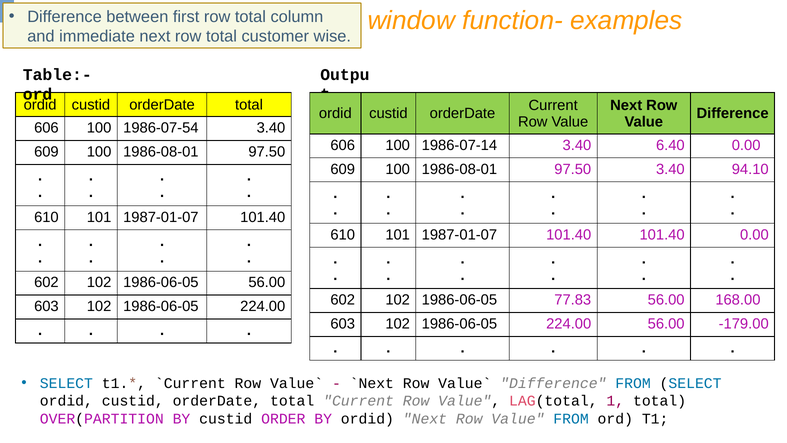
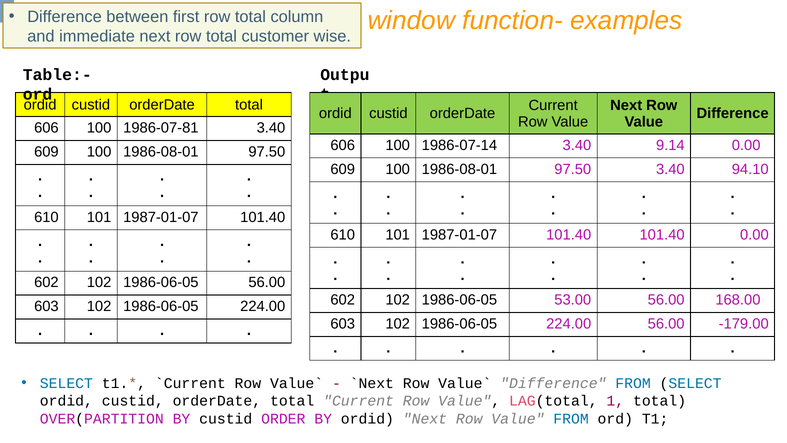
1986-07-54: 1986-07-54 -> 1986-07-81 (161, 128)
6.40: 6.40 -> 9.14 (670, 145)
77.83: 77.83 -> 53.00 (573, 300)
